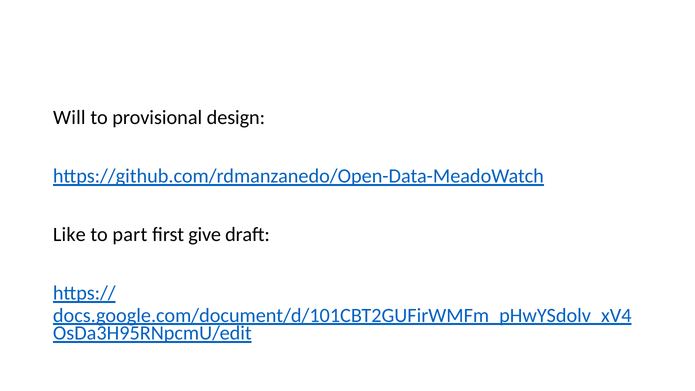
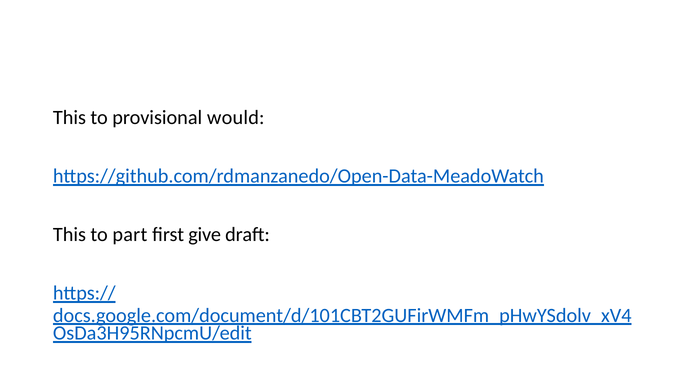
Will: Will -> This (69, 118)
design: design -> would (236, 118)
Like: Like -> This (69, 234)
